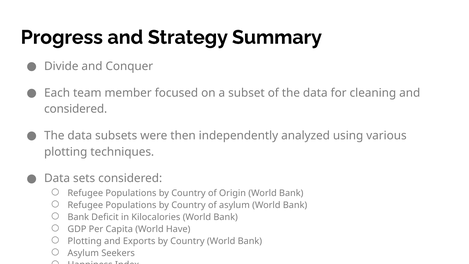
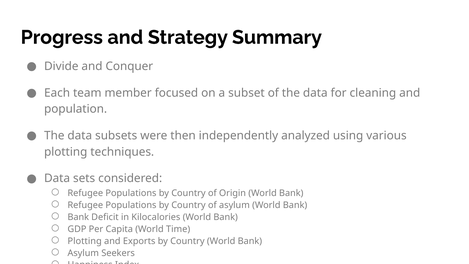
considered: considered -> population (76, 109)
Have: Have -> Time (178, 229)
